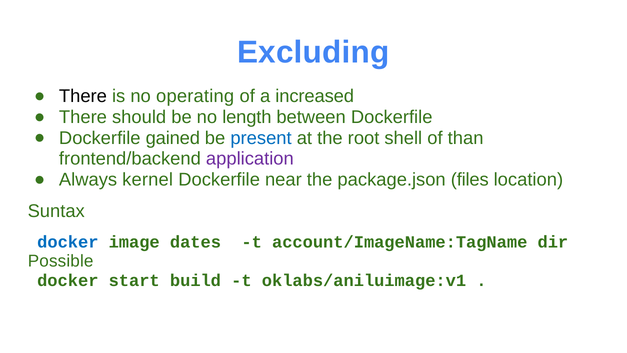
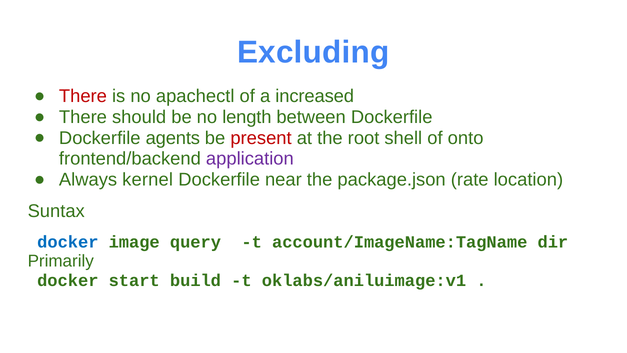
There colour: black -> red (83, 96)
operating: operating -> apachectl (195, 96)
gained: gained -> agents (173, 138)
present colour: blue -> red (261, 138)
than: than -> onto (466, 138)
files: files -> rate (470, 180)
dates: dates -> query (195, 242)
Possible: Possible -> Primarily (61, 261)
